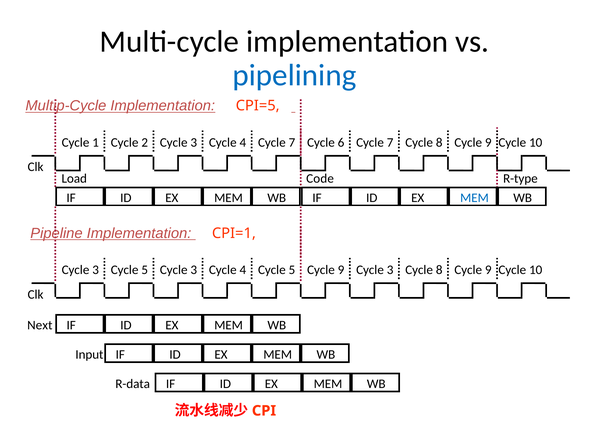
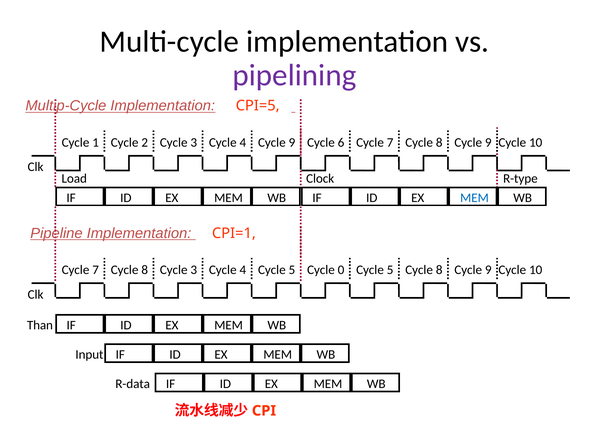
pipelining colour: blue -> purple (294, 75)
4 Cycle 7: 7 -> 9 (292, 143)
Code: Code -> Clock (320, 179)
3: 3 -> 7 (96, 270)
5: 5 -> 8 (145, 270)
5 Cycle 9: 9 -> 0 (341, 270)
3: 3 -> 5 (390, 270)
Next: Next -> Than (40, 326)
